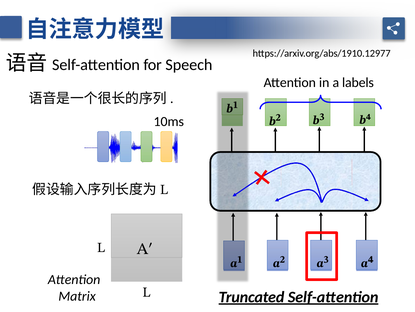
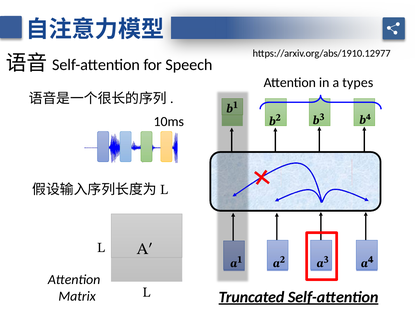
labels: labels -> types (358, 82)
